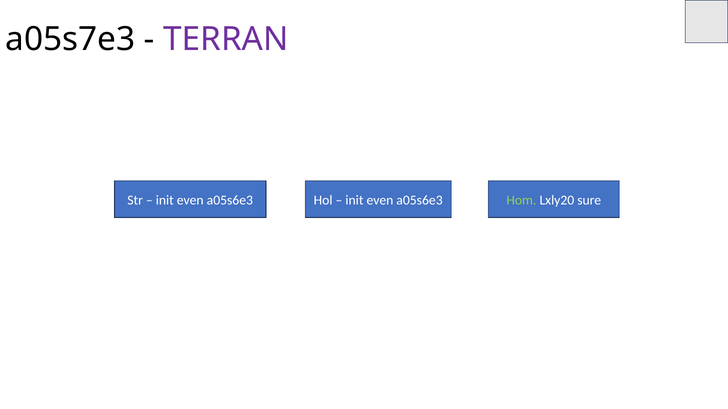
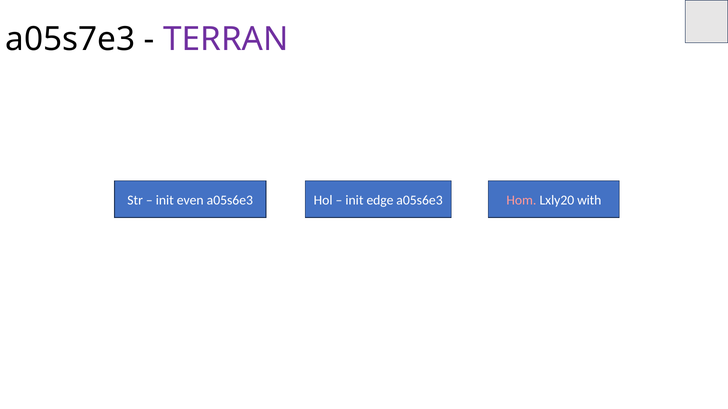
even: even -> edge (380, 200)
Hom colour: light green -> pink (521, 200)
sure: sure -> with (589, 200)
